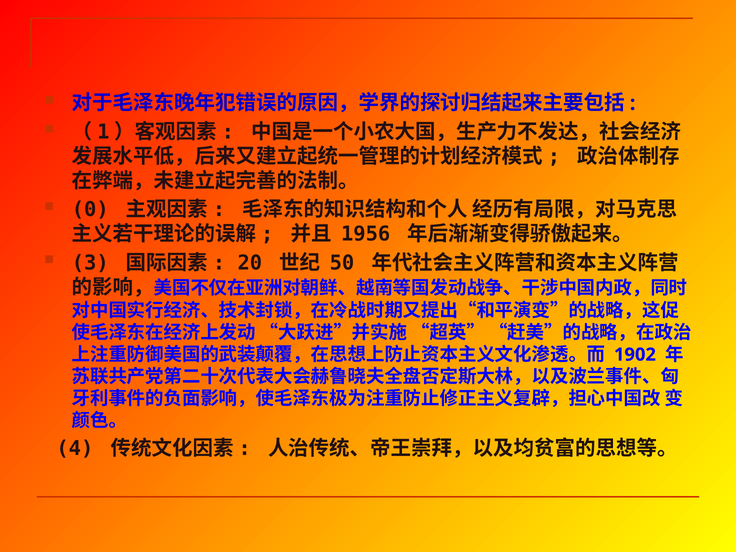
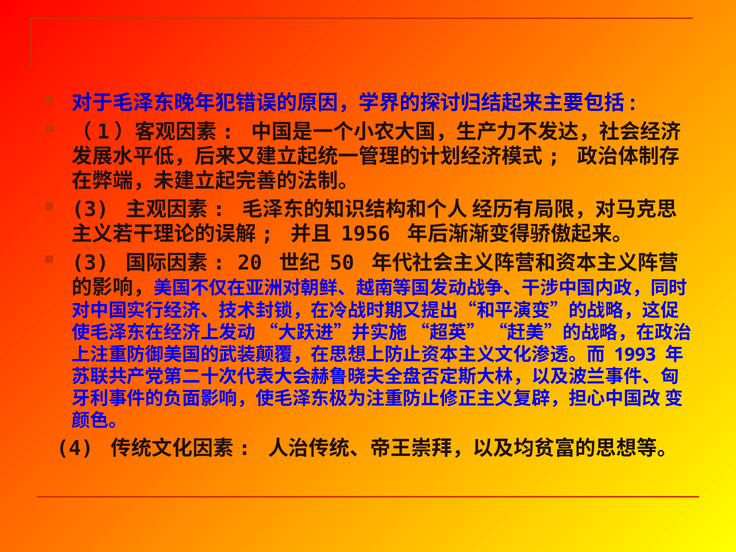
0: 0 -> 3 (90, 210)
1902: 1902 -> 1993 (635, 355)
